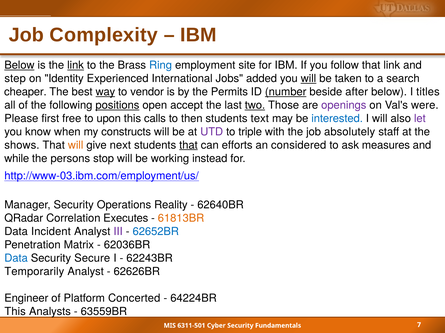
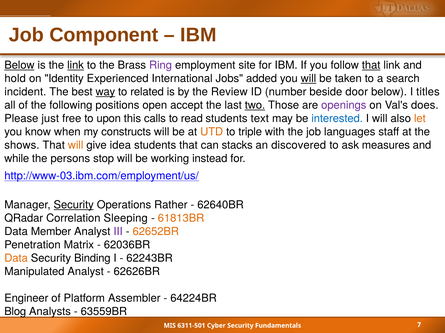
Complexity: Complexity -> Component (104, 35)
Ring colour: blue -> purple (161, 65)
that underline: none -> present (371, 65)
step: step -> hold (15, 79)
cheaper: cheaper -> incident (25, 92)
vendor: vendor -> related (147, 92)
Permits: Permits -> Review (229, 92)
number underline: present -> none (286, 92)
after: after -> door (357, 92)
positions underline: present -> none (117, 105)
were: were -> does (425, 105)
first: first -> just (50, 119)
then: then -> read (192, 119)
let colour: purple -> orange (420, 119)
UTD colour: purple -> orange (212, 132)
absolutely: absolutely -> languages (350, 132)
next: next -> idea (120, 145)
that underline: present -> none (188, 145)
efforts: efforts -> stacks (237, 145)
considered: considered -> discovered (299, 145)
Security underline: none -> present (74, 205)
Reality: Reality -> Rather (171, 205)
Executes: Executes -> Sleeping (126, 219)
Incident: Incident -> Member (51, 232)
62652BR colour: blue -> orange (156, 232)
Data colour: blue -> orange (16, 259)
Secure: Secure -> Binding (92, 259)
Temporarily: Temporarily -> Manipulated (34, 272)
Concerted: Concerted -> Assembler (134, 299)
This: This -> Blog (15, 312)
